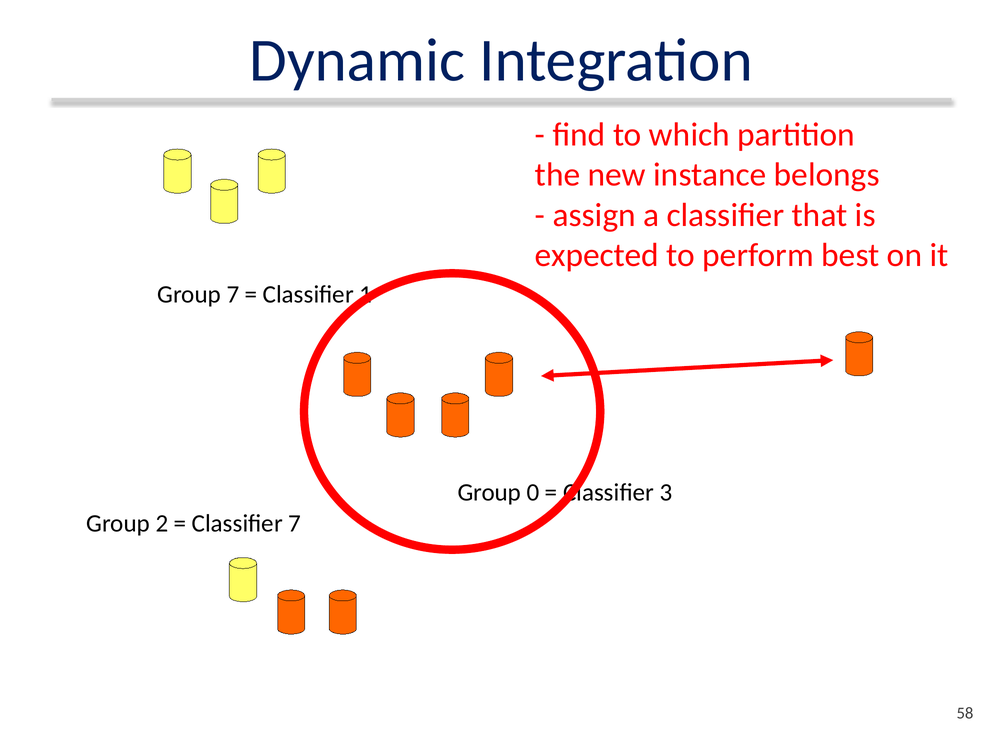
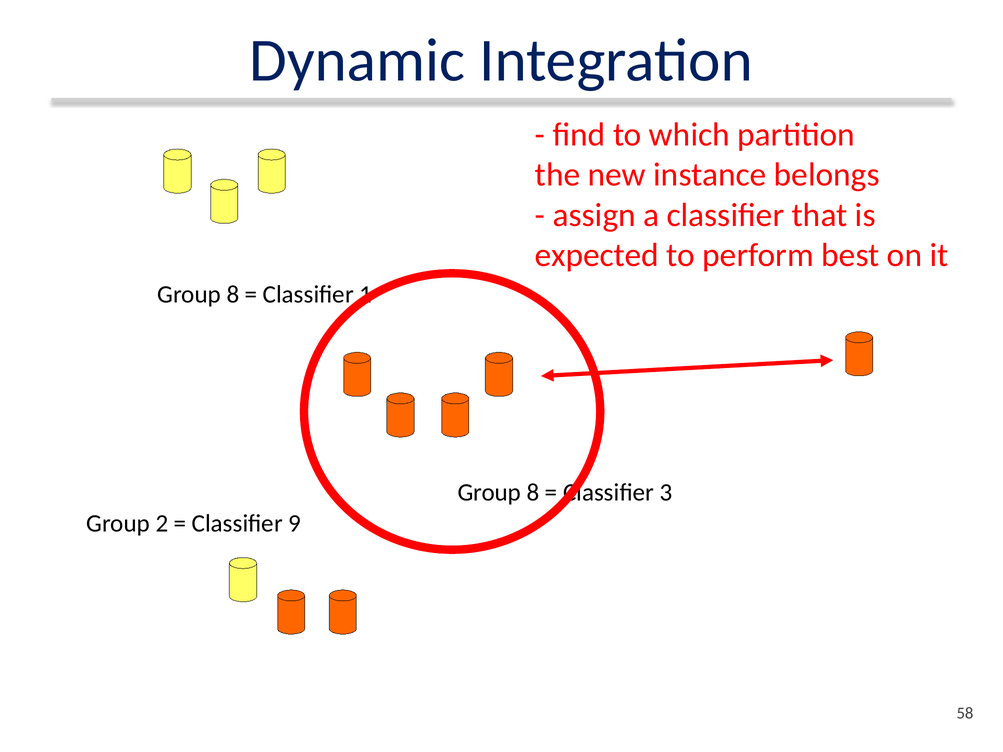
7: 7 -> 8 (233, 294)
0: 0 -> 8 (533, 493)
Classifier 7: 7 -> 9 (295, 524)
